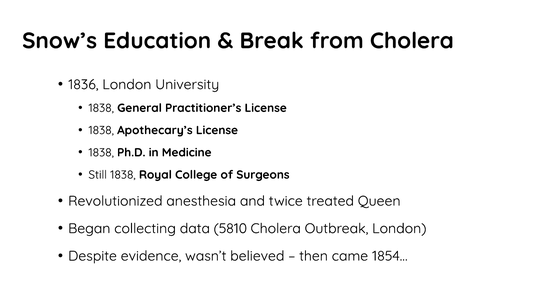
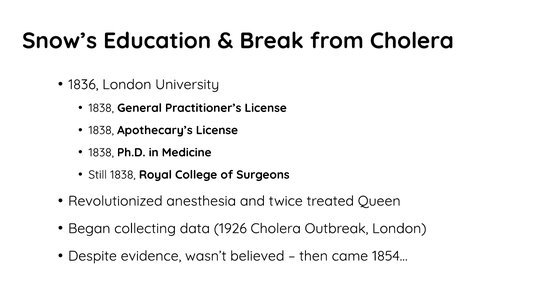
5810: 5810 -> 1926 (230, 229)
